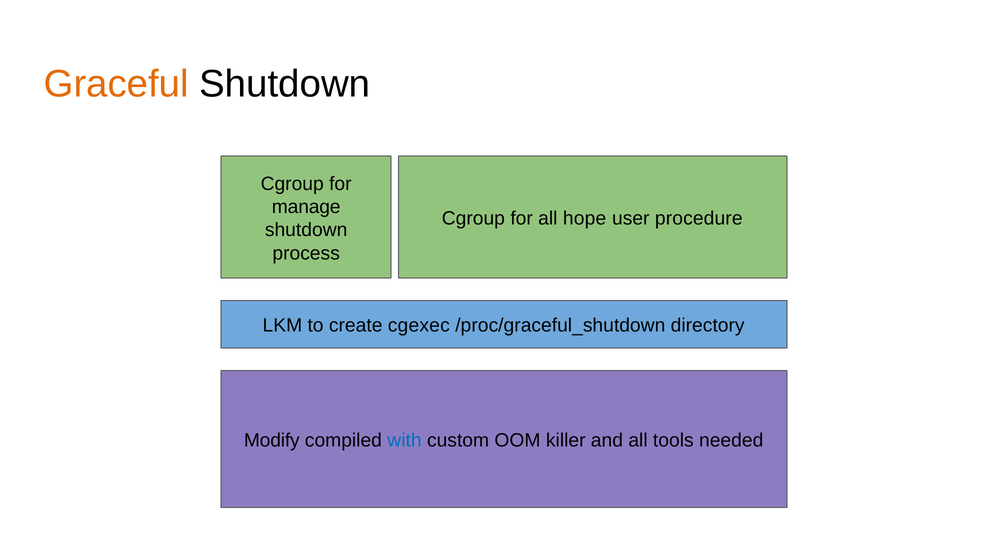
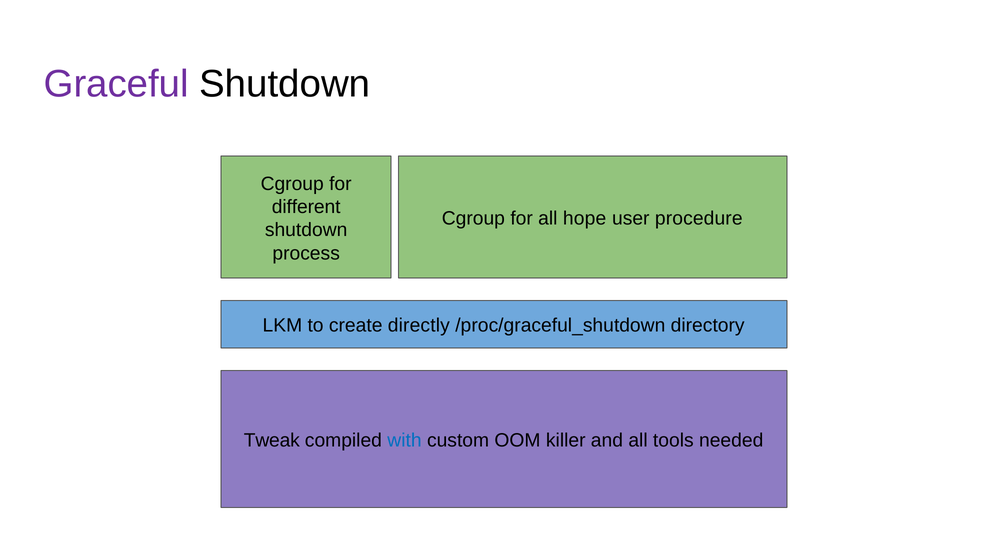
Graceful colour: orange -> purple (116, 84)
manage: manage -> different (306, 207)
cgexec: cgexec -> directly (419, 326)
Modify: Modify -> Tweak (272, 440)
